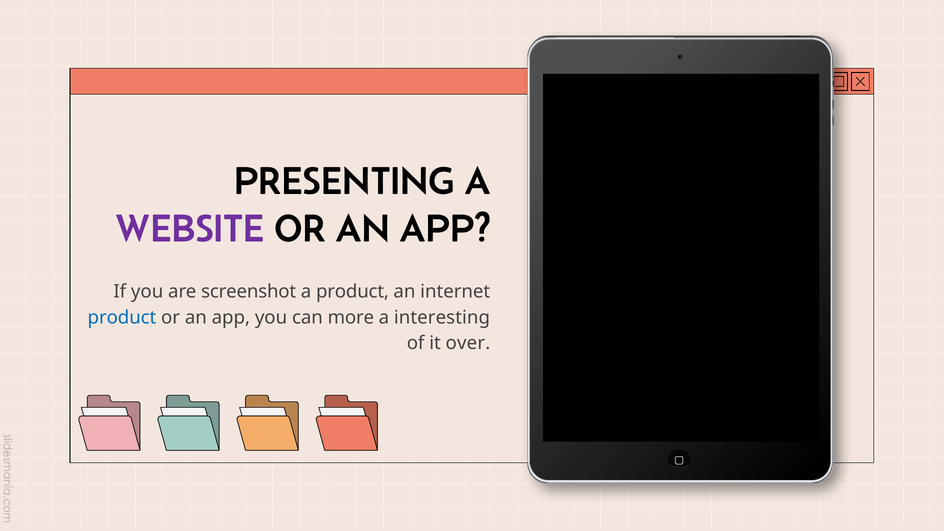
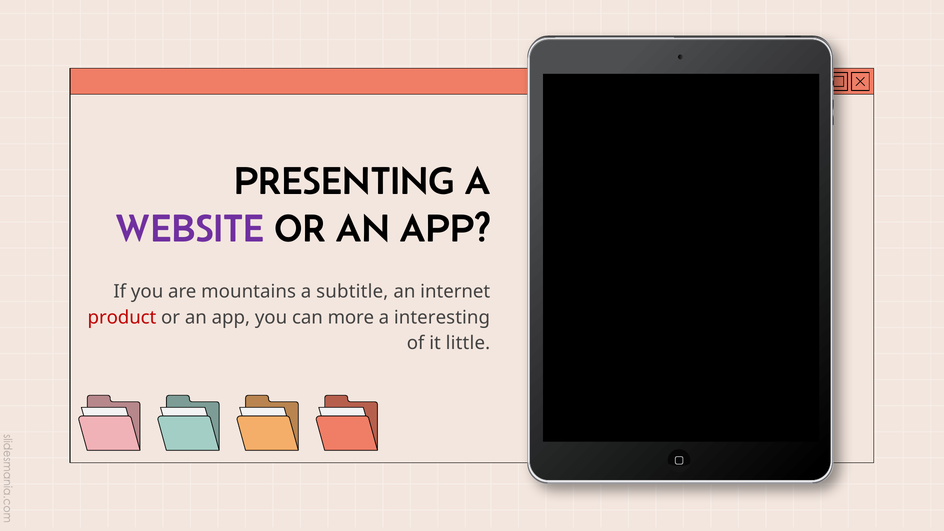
screenshot: screenshot -> mountains (249, 292)
a product: product -> subtitle (352, 292)
product colour: blue -> red (122, 317)
over: over -> little (468, 343)
